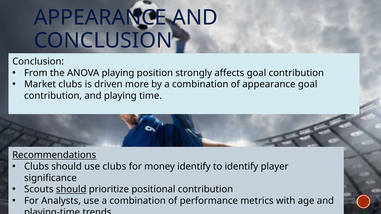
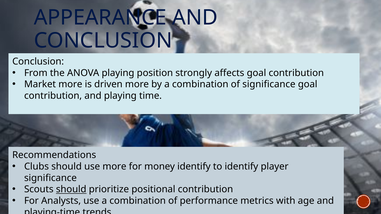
Market clubs: clubs -> more (70, 84)
of appearance: appearance -> significance (269, 84)
Recommendations underline: present -> none (54, 155)
use clubs: clubs -> more (114, 167)
